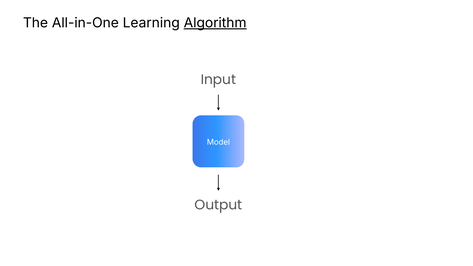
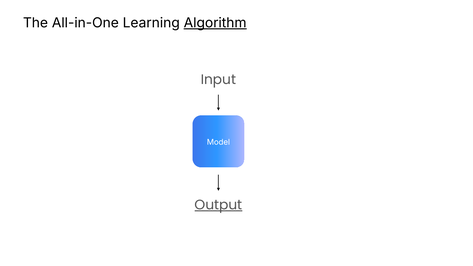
Output underline: none -> present (218, 205)
